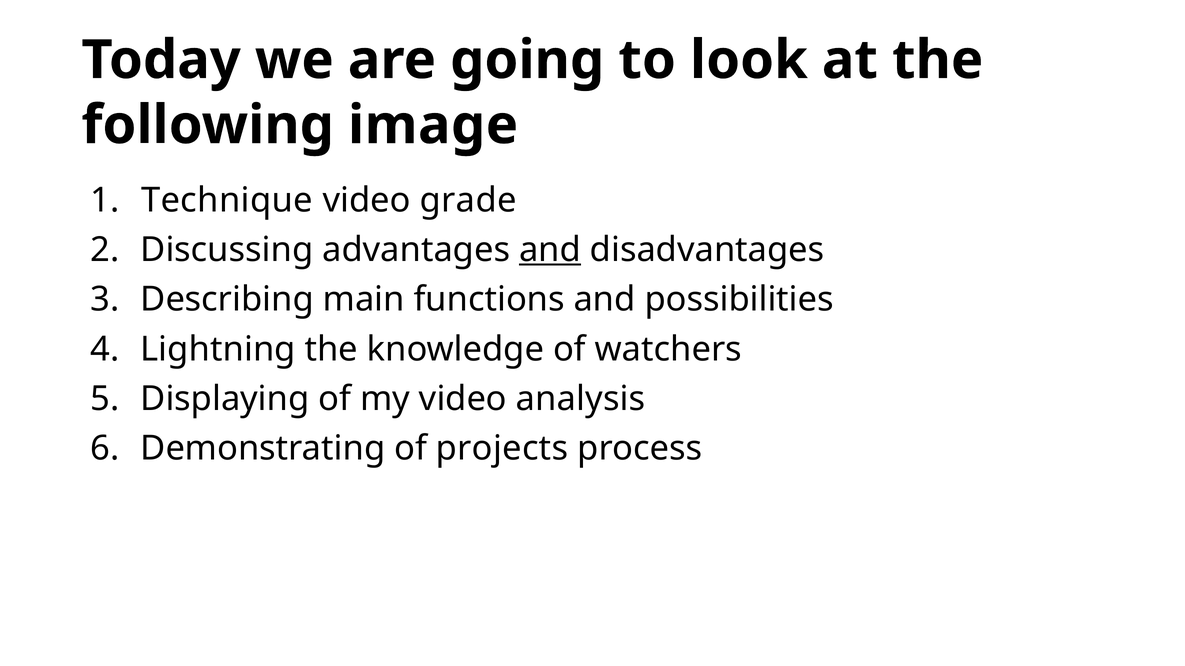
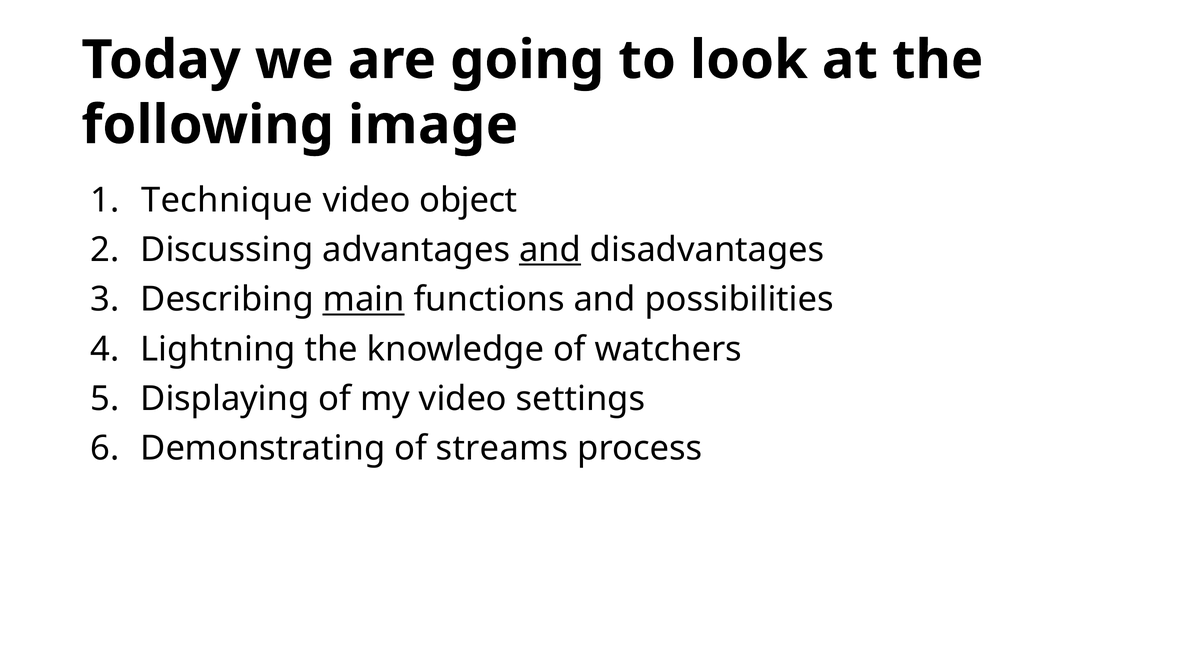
grade: grade -> object (468, 200)
main underline: none -> present (364, 300)
analysis: analysis -> settings (581, 399)
projects: projects -> streams (502, 449)
